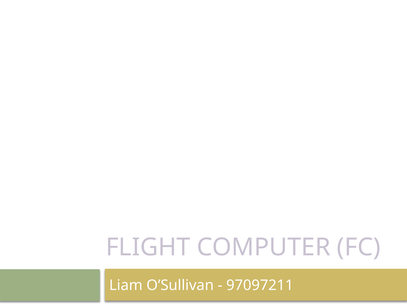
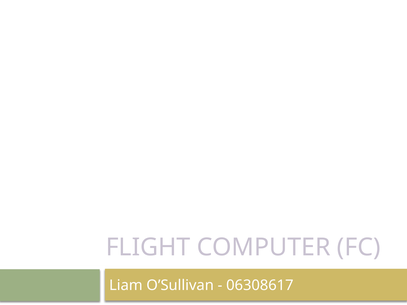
97097211: 97097211 -> 06308617 (260, 286)
